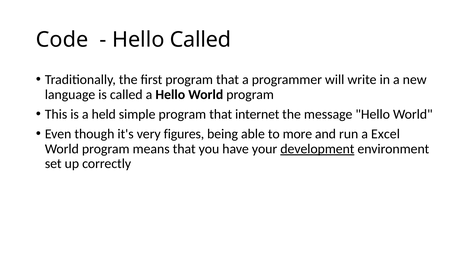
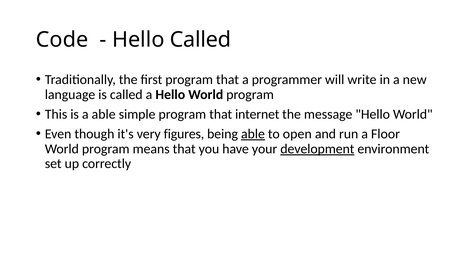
a held: held -> able (104, 114)
able underline: none -> present (253, 134)
more: more -> open (297, 134)
Excel: Excel -> Floor (386, 134)
